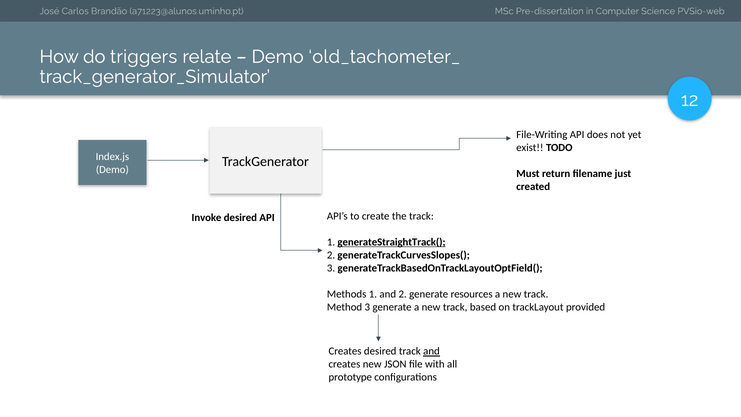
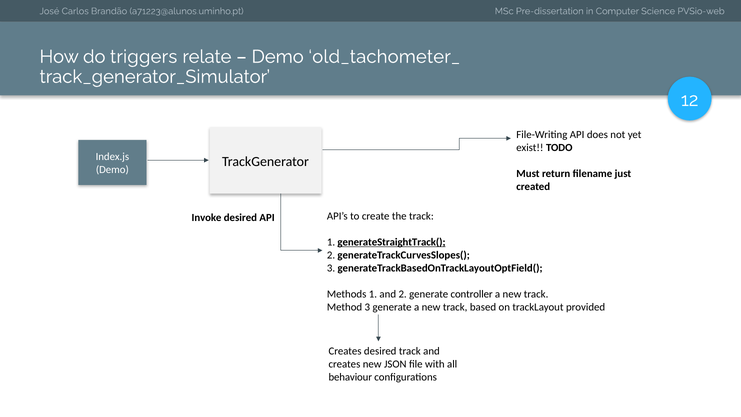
resources: resources -> controller (472, 294)
and underline: present -> none (432, 351)
prototype: prototype -> behaviour (350, 377)
